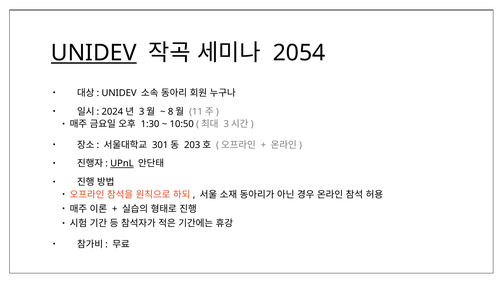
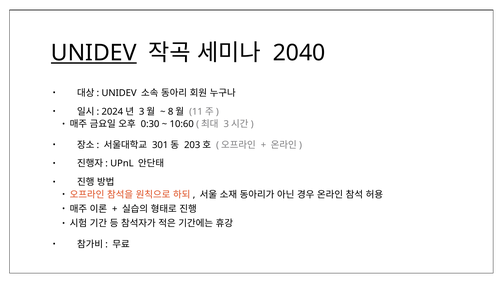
2054: 2054 -> 2040 (299, 53)
1:30: 1:30 -> 0:30 (150, 124)
10:50: 10:50 -> 10:60 (182, 124)
UPnL underline: present -> none (122, 164)
